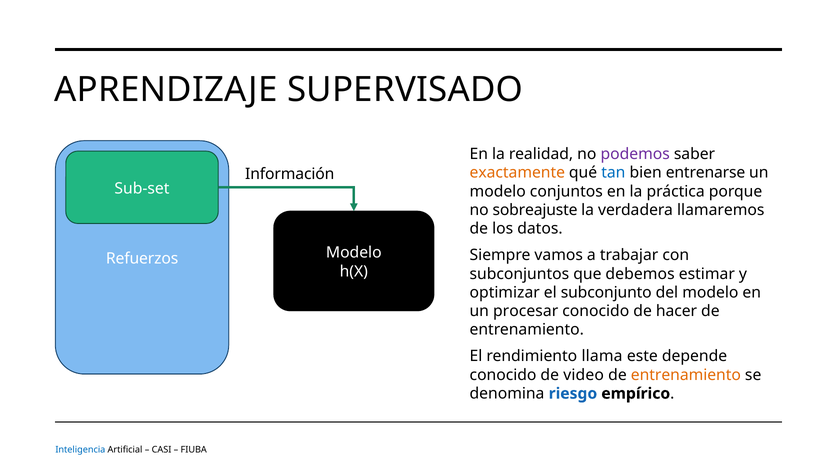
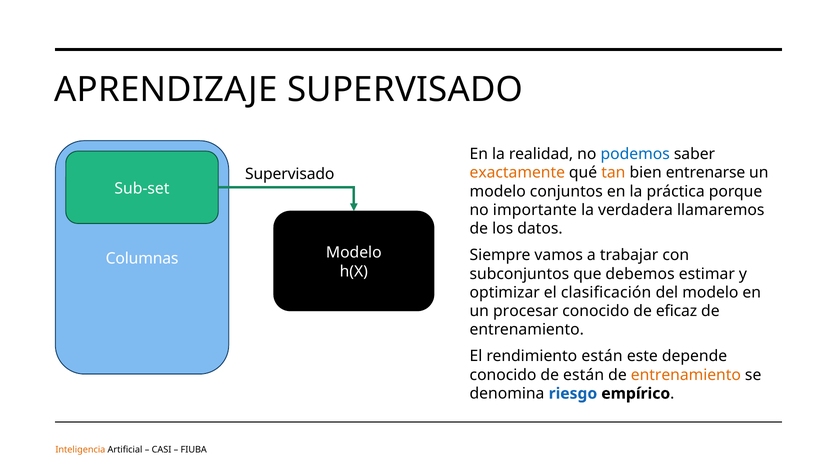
podemos colour: purple -> blue (635, 154)
tan colour: blue -> orange (613, 173)
Información: Información -> Supervisado (290, 174)
sobreajuste: sobreajuste -> importante (535, 210)
Refuerzos: Refuerzos -> Columnas (142, 258)
subconjunto: subconjunto -> clasificación (606, 292)
hacer: hacer -> eficaz (677, 311)
rendimiento llama: llama -> están (602, 356)
de video: video -> están (584, 375)
Inteligencia colour: blue -> orange (80, 450)
